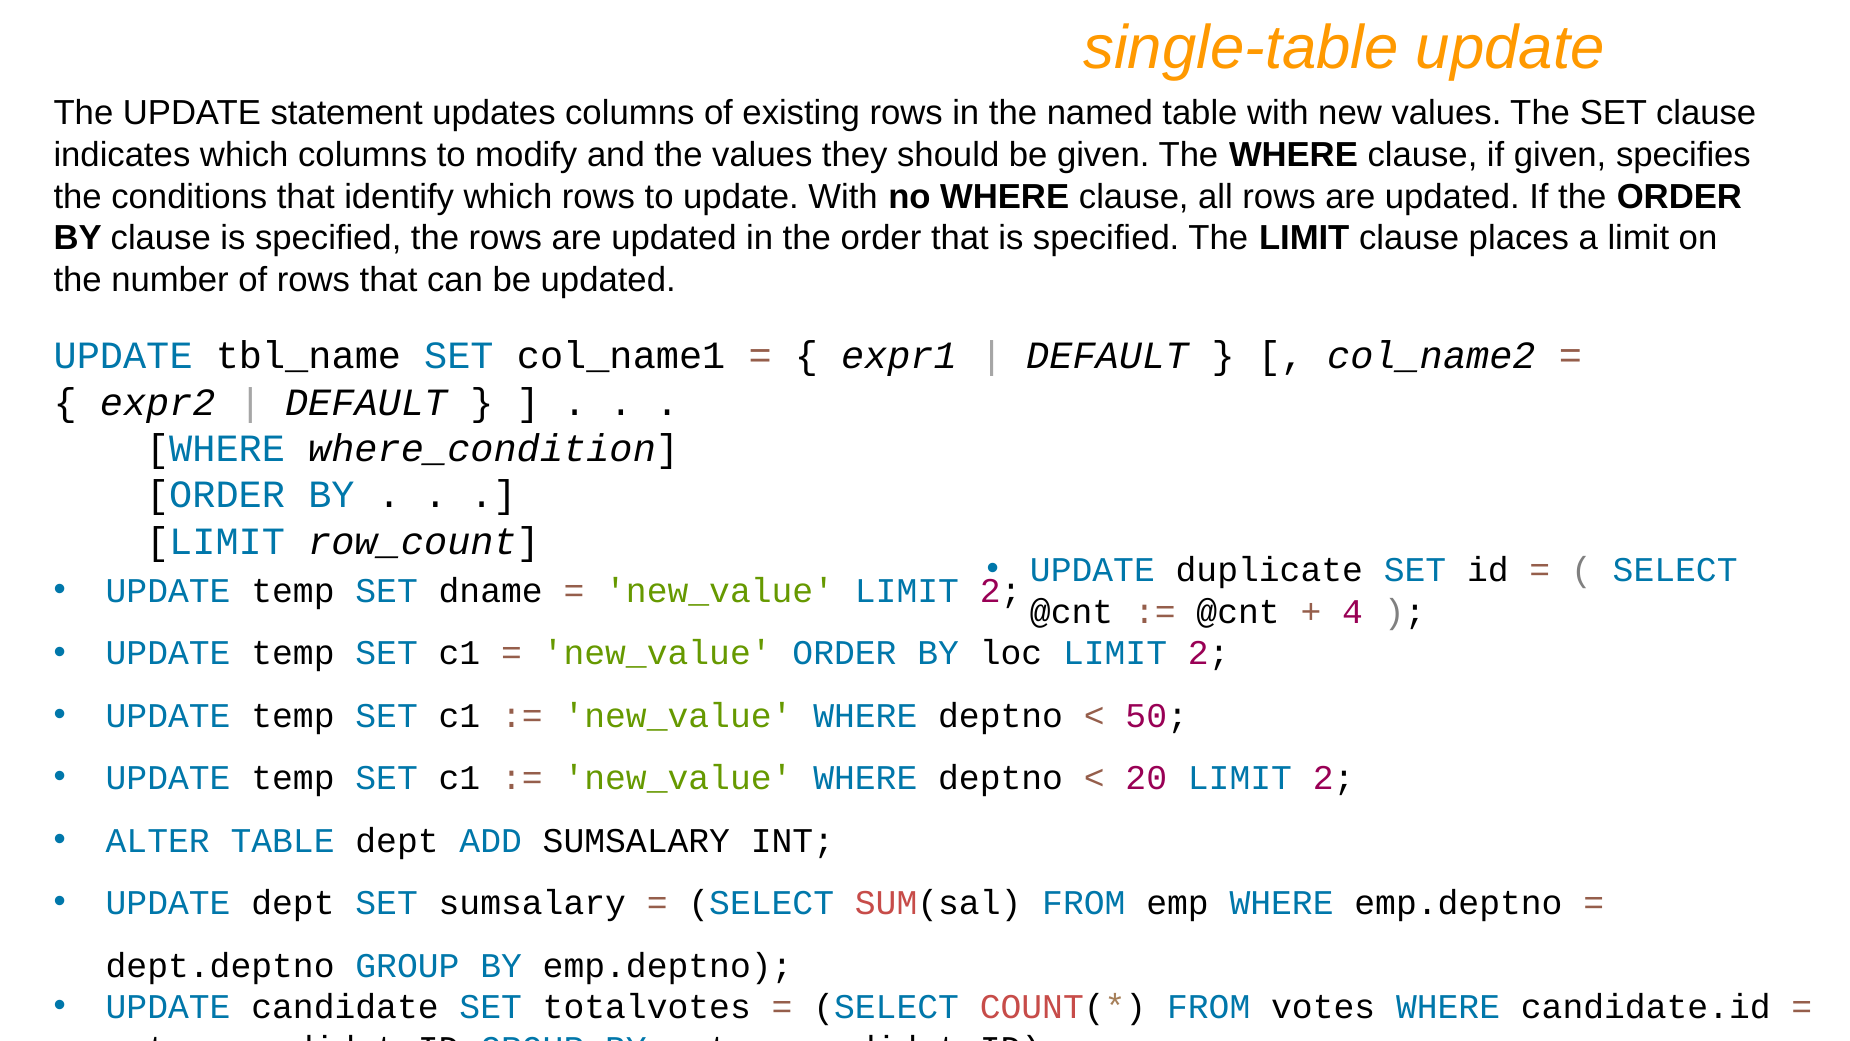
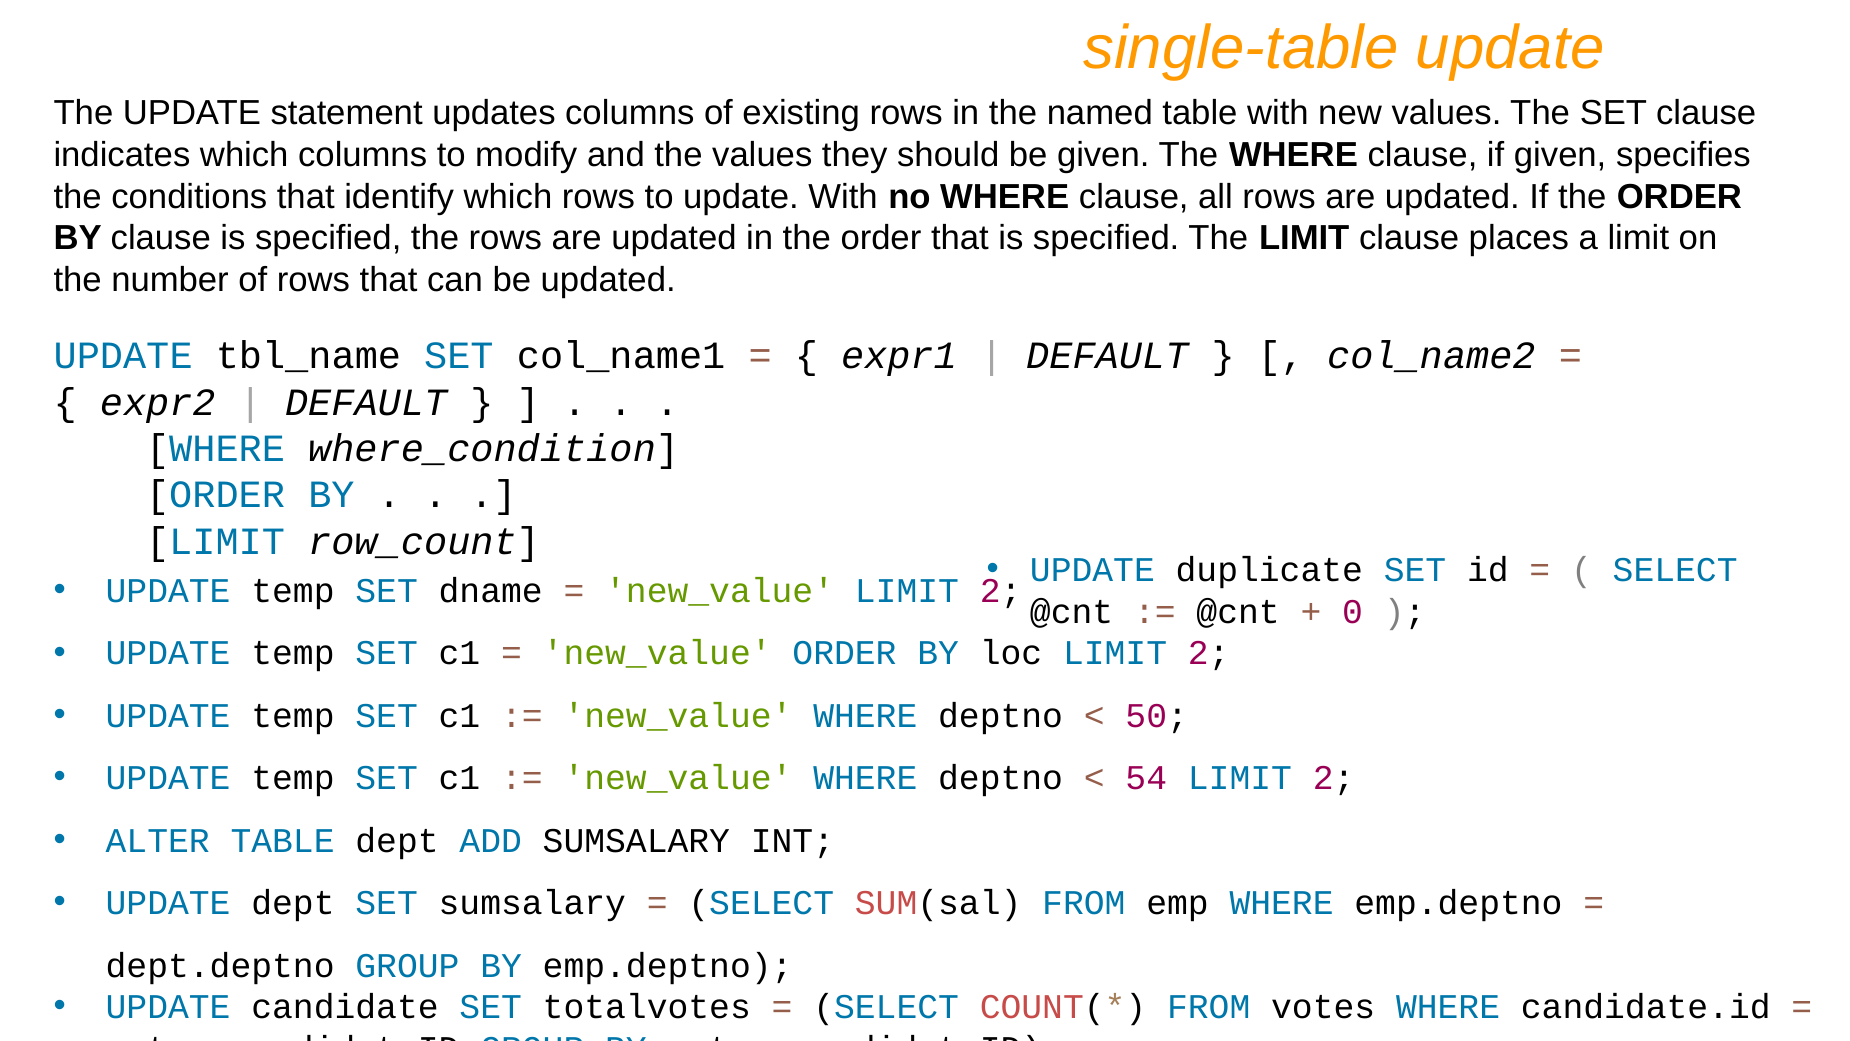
4: 4 -> 0 (1353, 612)
20: 20 -> 54 (1146, 778)
